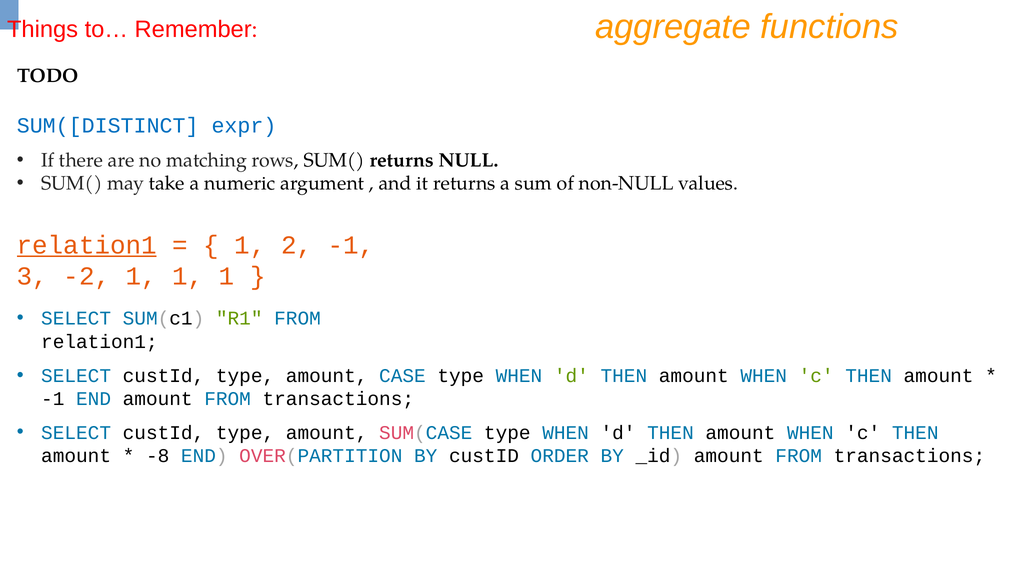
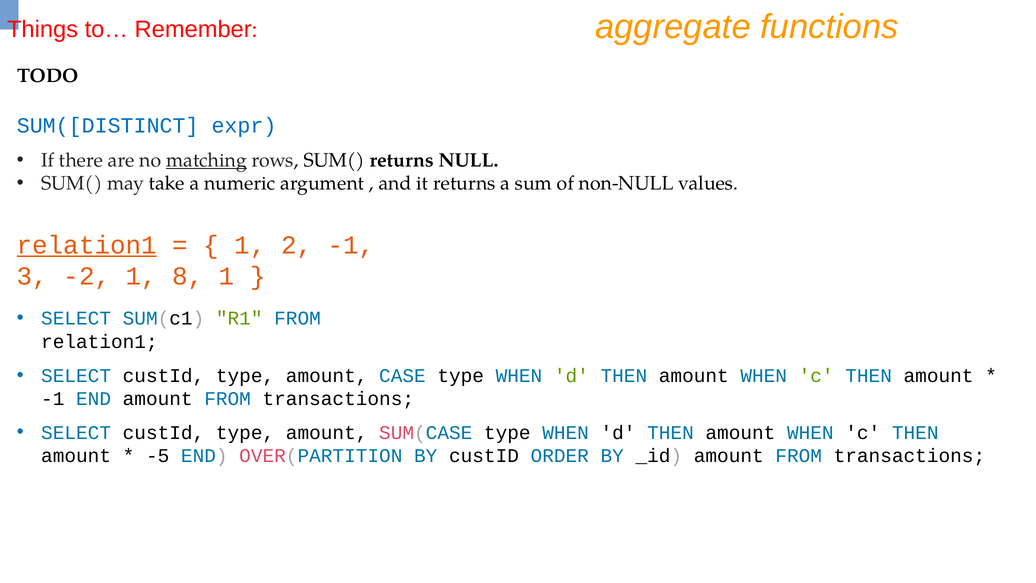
matching underline: none -> present (207, 160)
-2 1 1: 1 -> 8 (188, 276)
-8: -8 -> -5 (158, 456)
